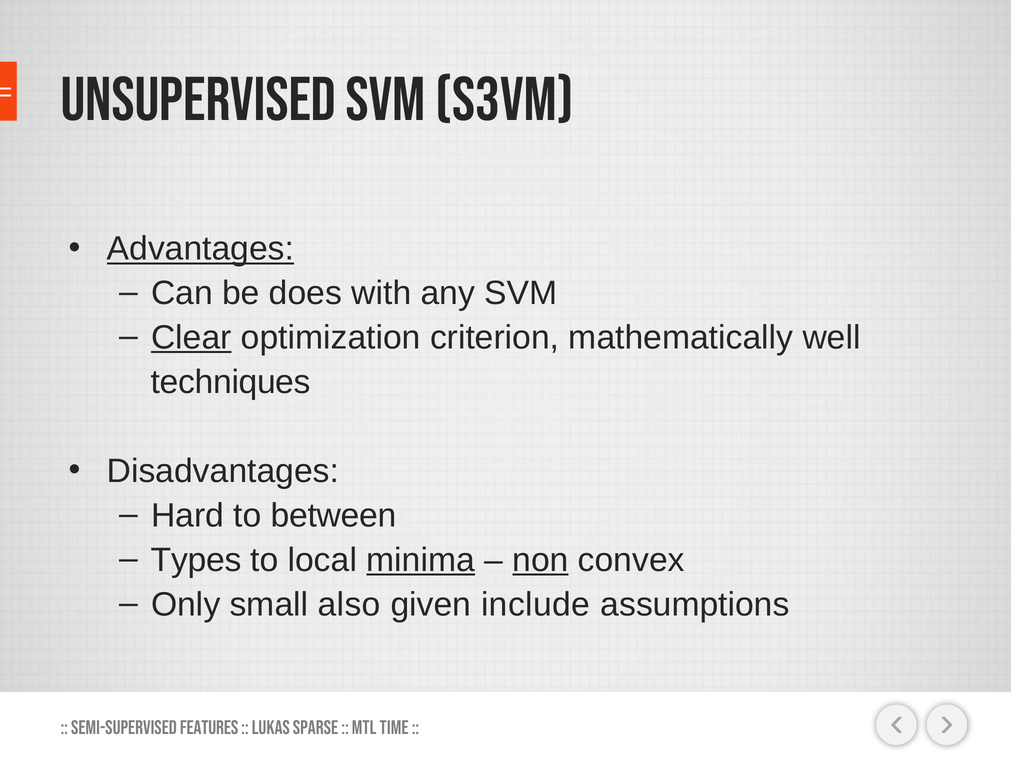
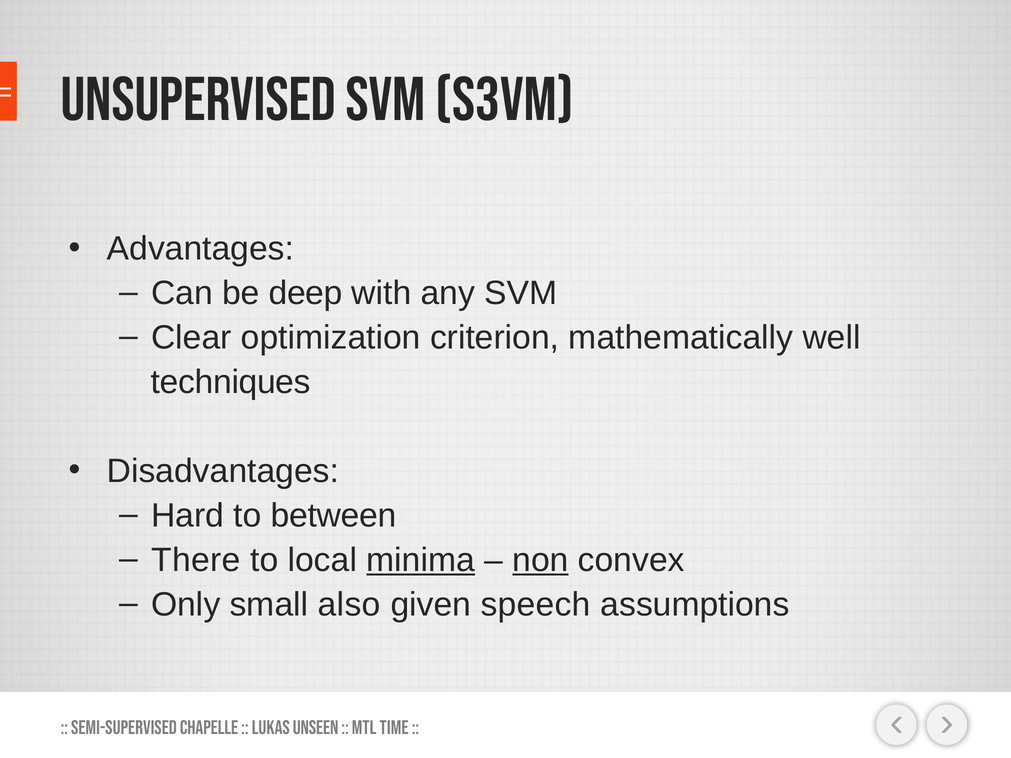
Advantages underline: present -> none (201, 249)
does: does -> deep (306, 293)
Clear underline: present -> none (191, 338)
Types: Types -> There (196, 560)
include: include -> speech (536, 605)
Features: Features -> Chapelle (209, 728)
Sparse: Sparse -> Unseen (316, 728)
